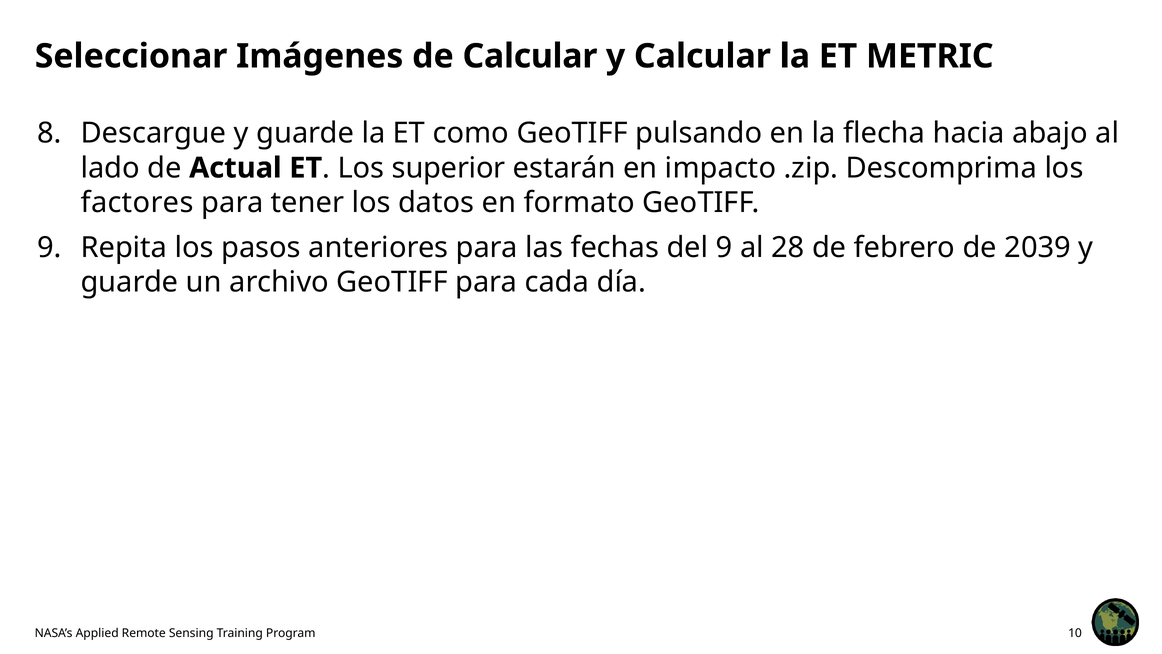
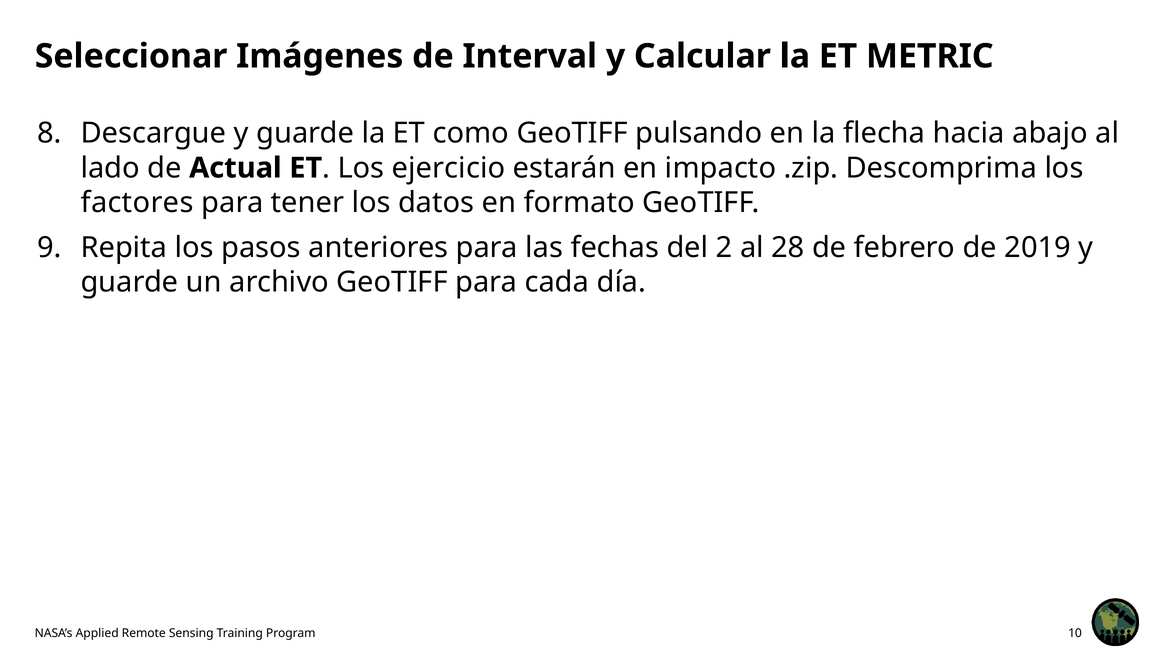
de Calcular: Calcular -> Interval (530, 56)
superior: superior -> ejercicio (449, 168)
del 9: 9 -> 2 (724, 247)
2039: 2039 -> 2019 (1038, 247)
